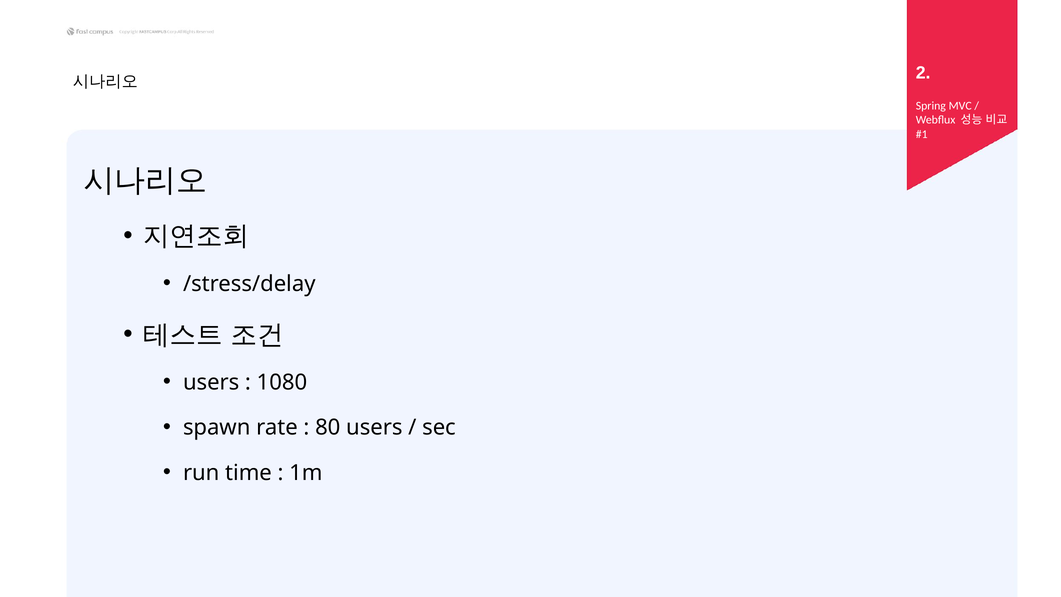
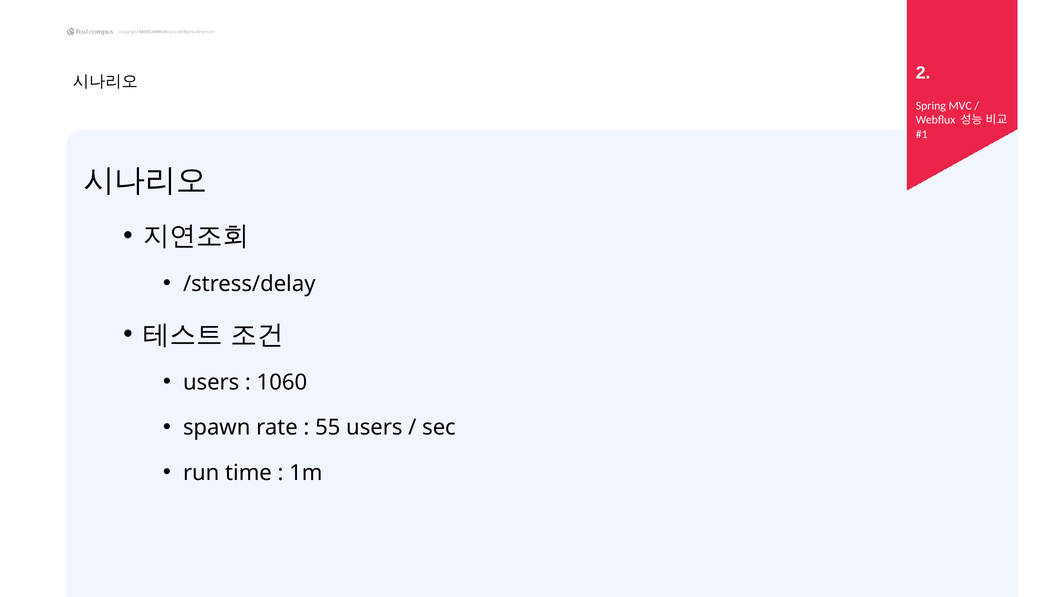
1080: 1080 -> 1060 (282, 382)
80: 80 -> 55 (328, 428)
